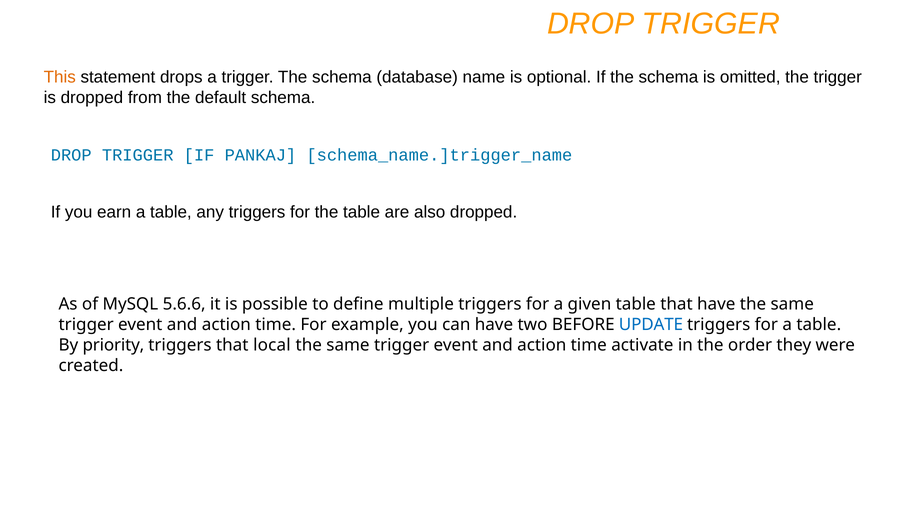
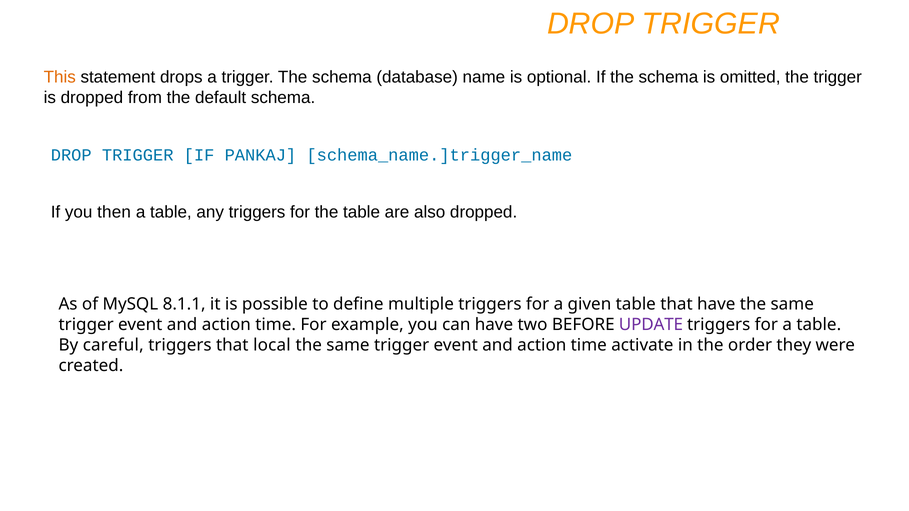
earn: earn -> then (114, 212)
5.6.6: 5.6.6 -> 8.1.1 (184, 304)
UPDATE colour: blue -> purple (651, 325)
priority: priority -> careful (113, 345)
